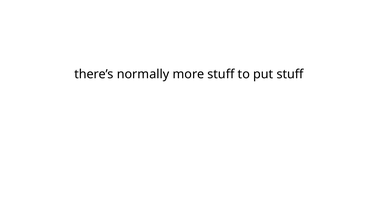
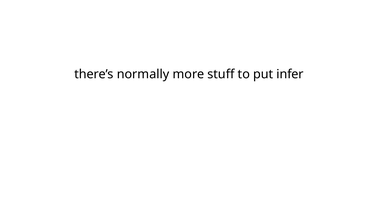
put stuff: stuff -> infer (290, 74)
